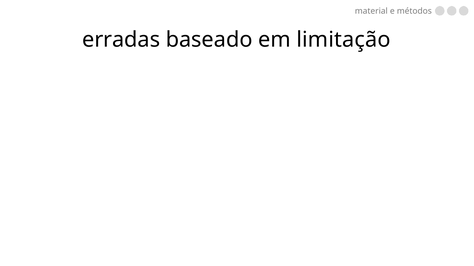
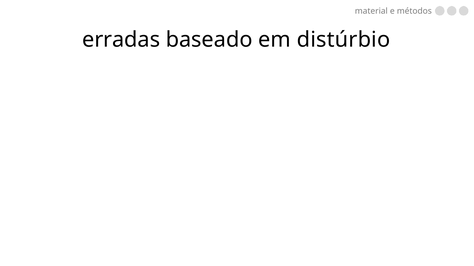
limitação: limitação -> distúrbio (344, 40)
